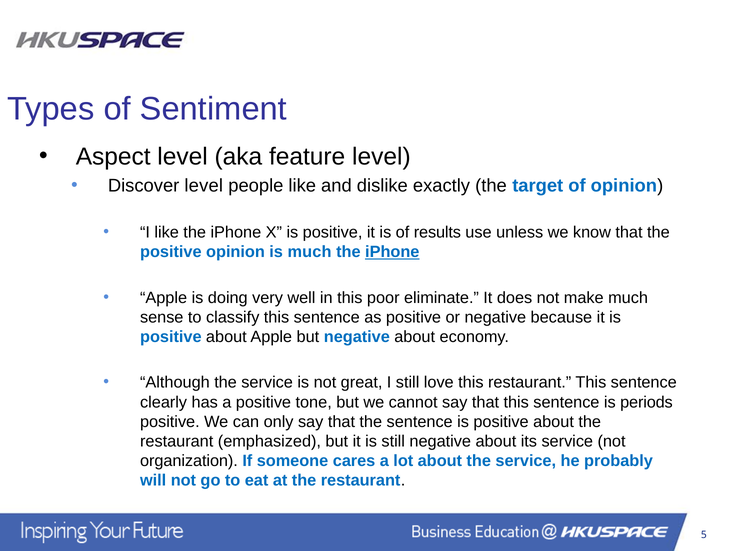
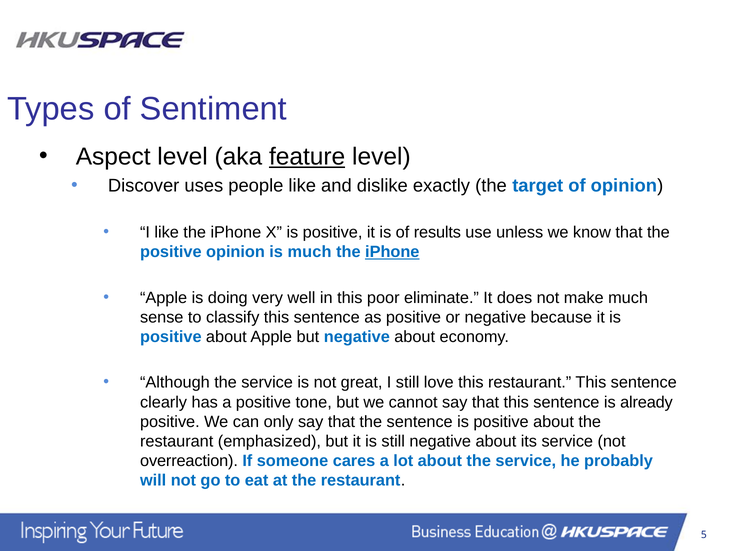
feature underline: none -> present (307, 157)
Discover level: level -> uses (204, 186)
periods: periods -> already (646, 402)
organization: organization -> overreaction (189, 461)
